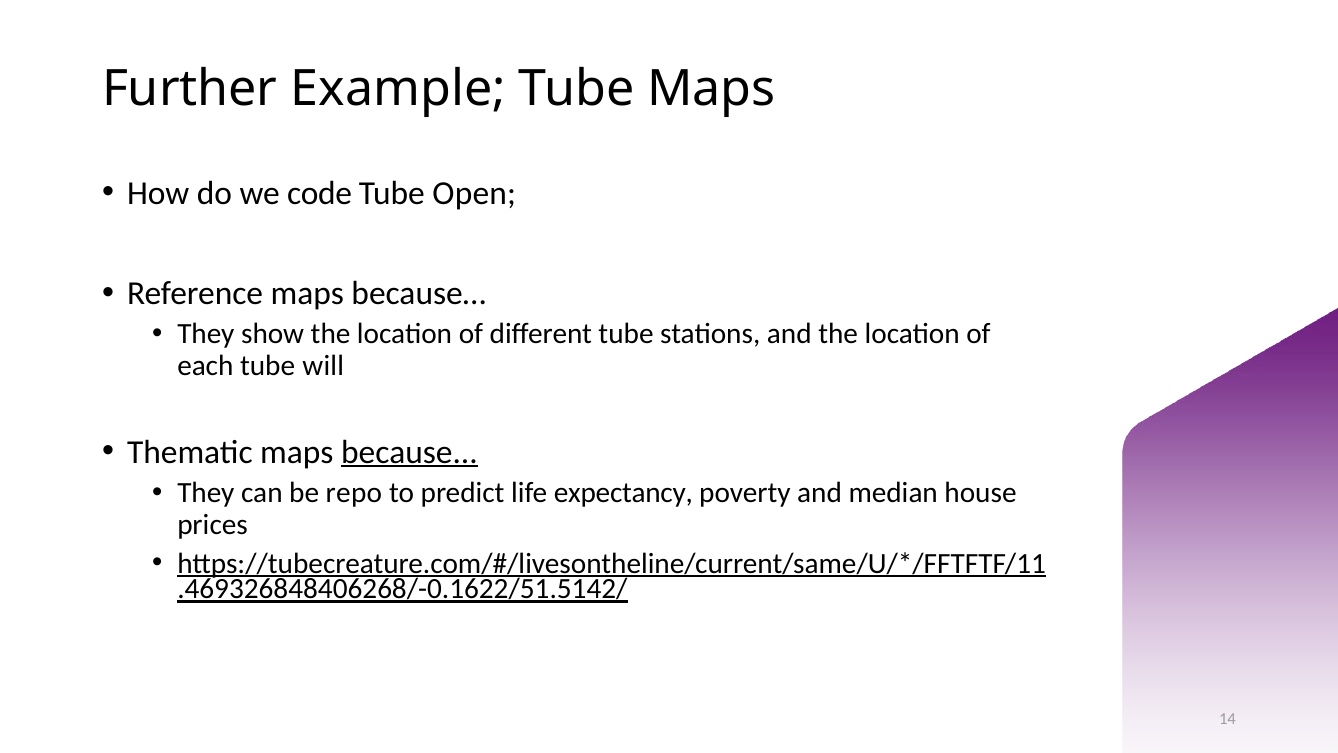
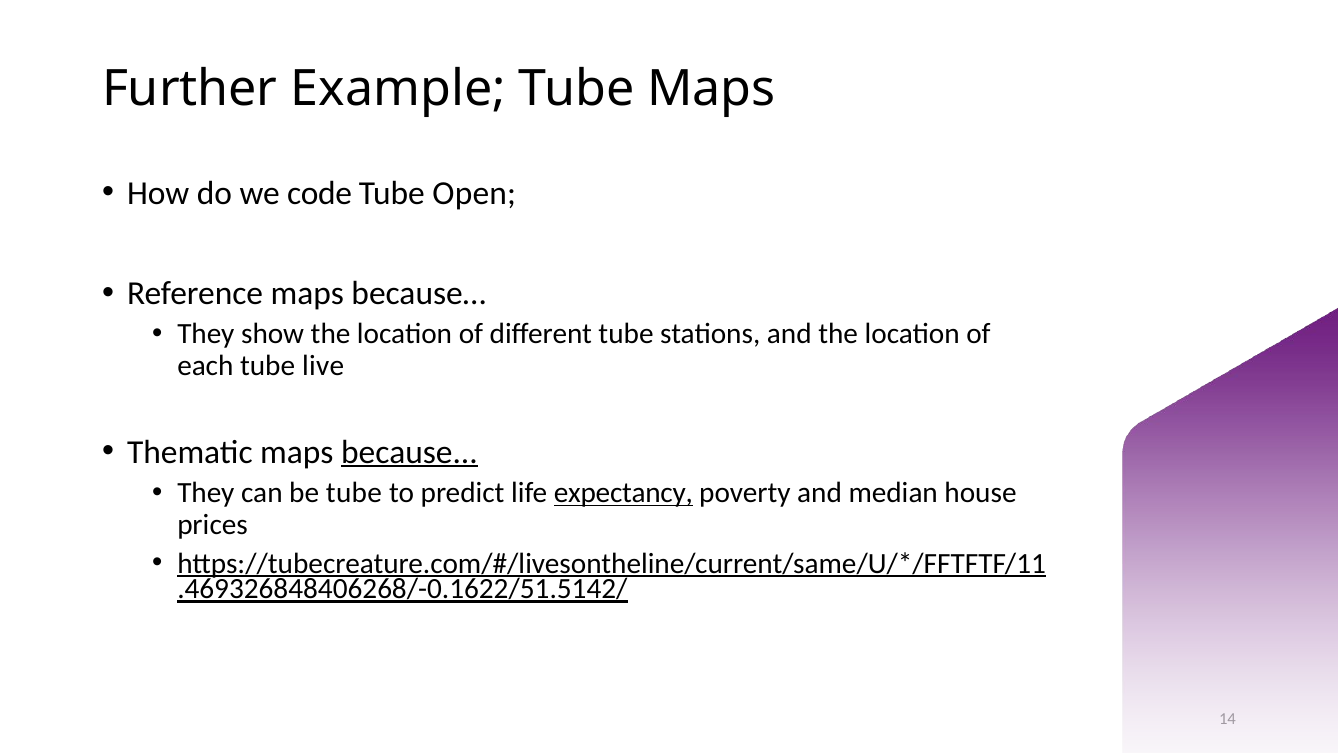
will: will -> live (323, 365)
be repo: repo -> tube (354, 493)
expectancy underline: none -> present (623, 493)
